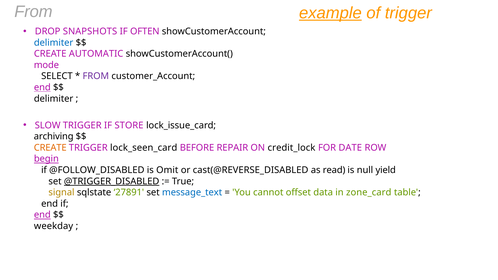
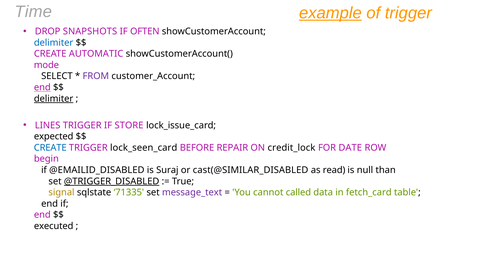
From: From -> Time (33, 12)
delimiter underline: none -> present (54, 99)
SLOW: SLOW -> LINES (48, 125)
archiving: archiving -> expected (54, 137)
CREATE colour: orange -> blue (50, 148)
begin underline: present -> none (46, 159)
@FOLLOW_DISABLED: @FOLLOW_DISABLED -> @EMAILID_DISABLED (97, 170)
Omit: Omit -> Suraj (167, 170)
cast(@REVERSE_DISABLED: cast(@REVERSE_DISABLED -> cast(@SIMILAR_DISABLED (251, 170)
yield: yield -> than (386, 170)
27891: 27891 -> 71335 (129, 193)
message_text colour: blue -> purple (192, 193)
offset: offset -> called (298, 193)
zone_card: zone_card -> fetch_card (369, 193)
end underline: present -> none (42, 215)
weekday: weekday -> executed (54, 226)
